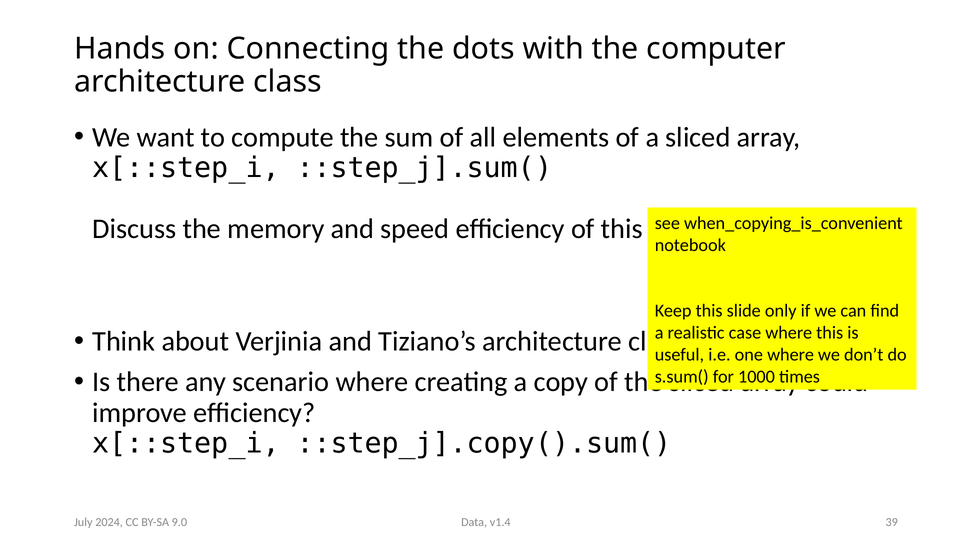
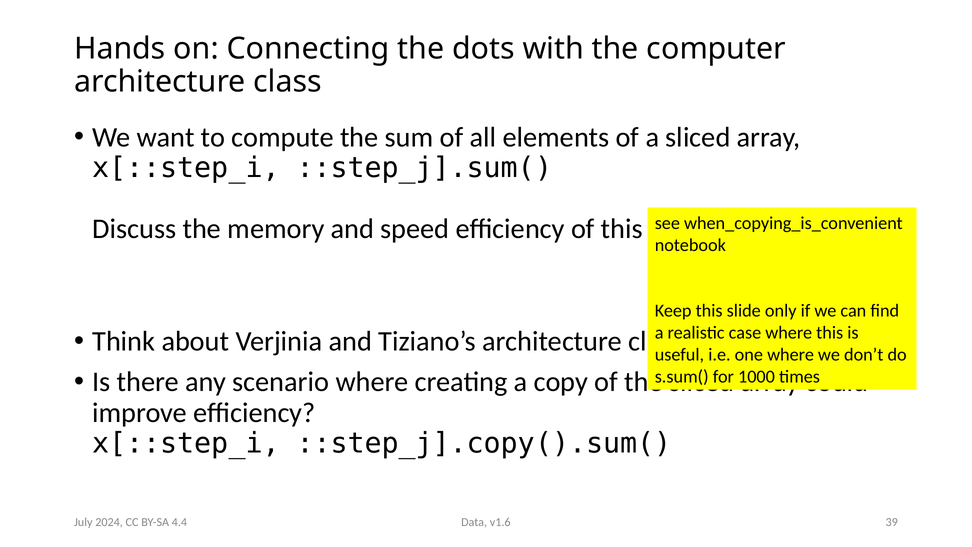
v1.4: v1.4 -> v1.6 (500, 522)
9.0: 9.0 -> 4.4 (179, 522)
